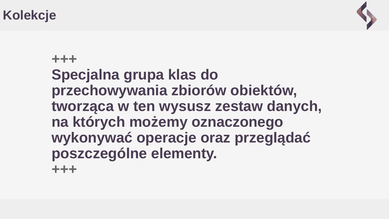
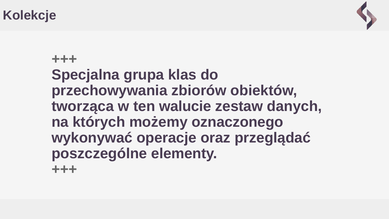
wysusz: wysusz -> walucie (185, 106)
